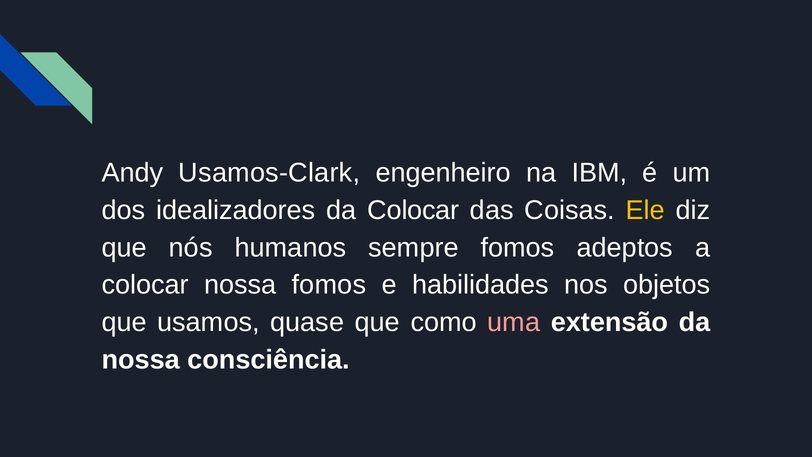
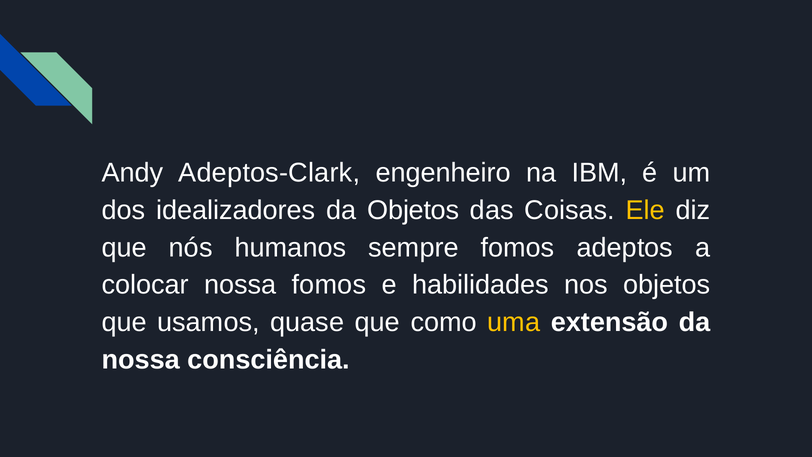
Usamos-Clark: Usamos-Clark -> Adeptos-Clark (269, 173)
da Colocar: Colocar -> Objetos (413, 210)
uma colour: pink -> yellow (514, 322)
